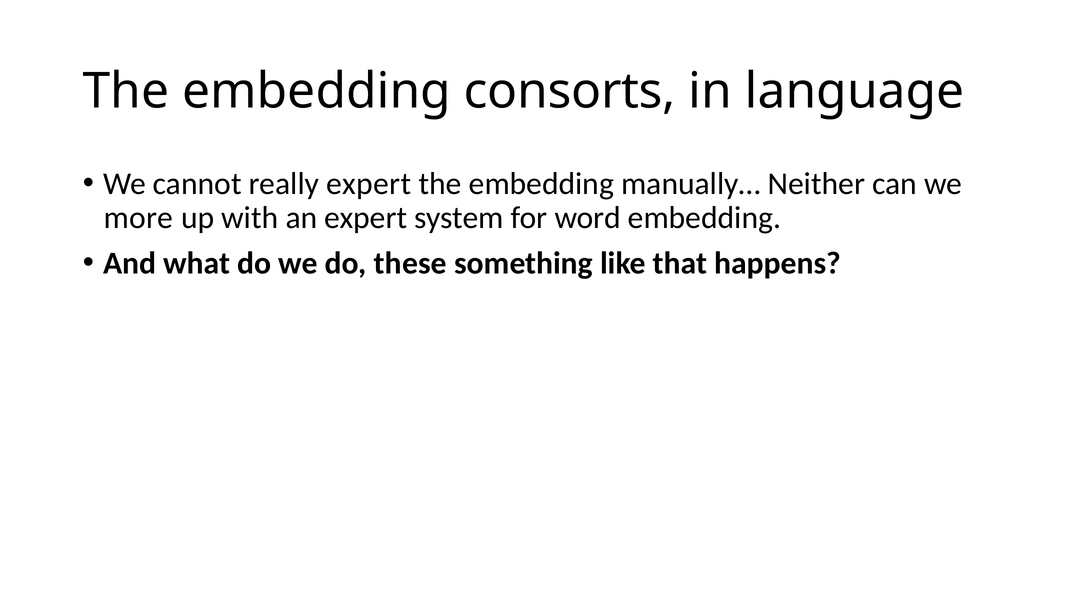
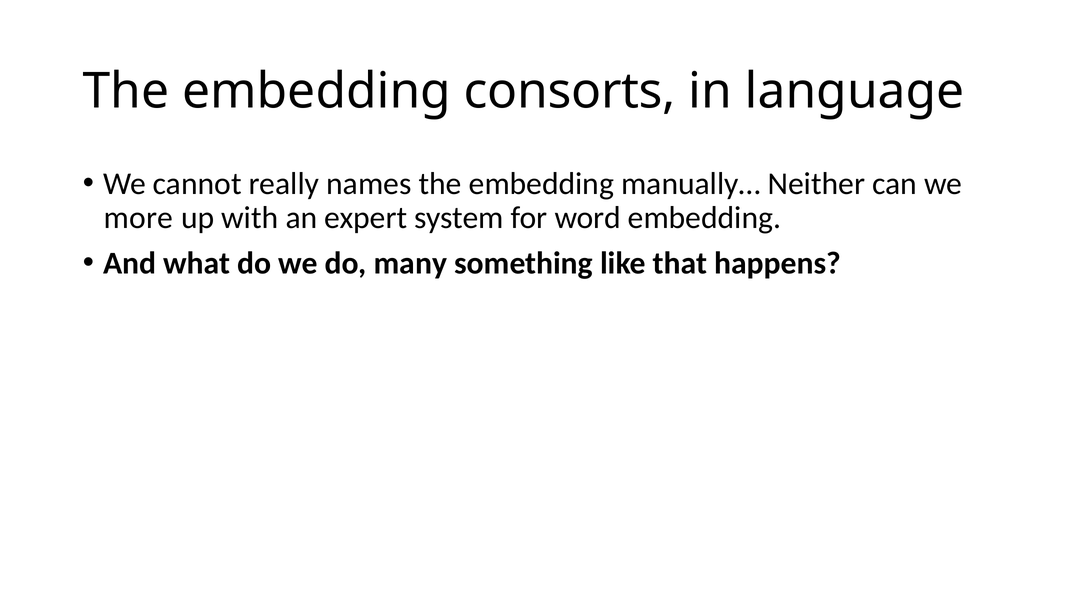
really expert: expert -> names (369, 184)
these: these -> many (410, 263)
